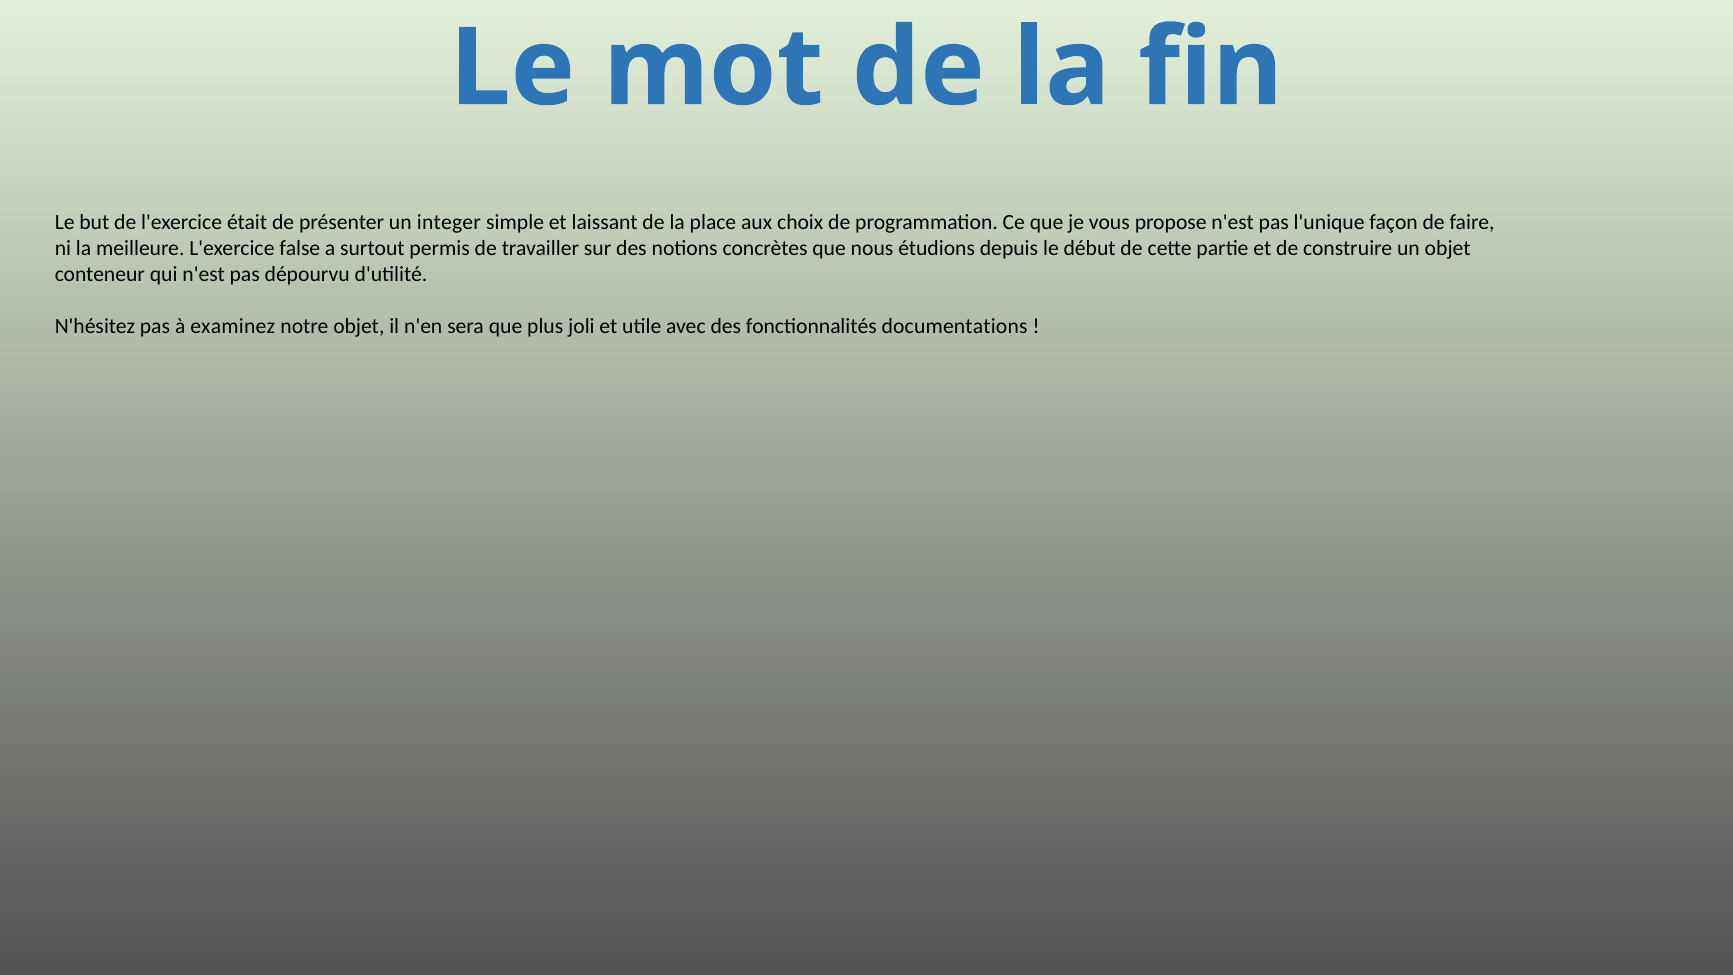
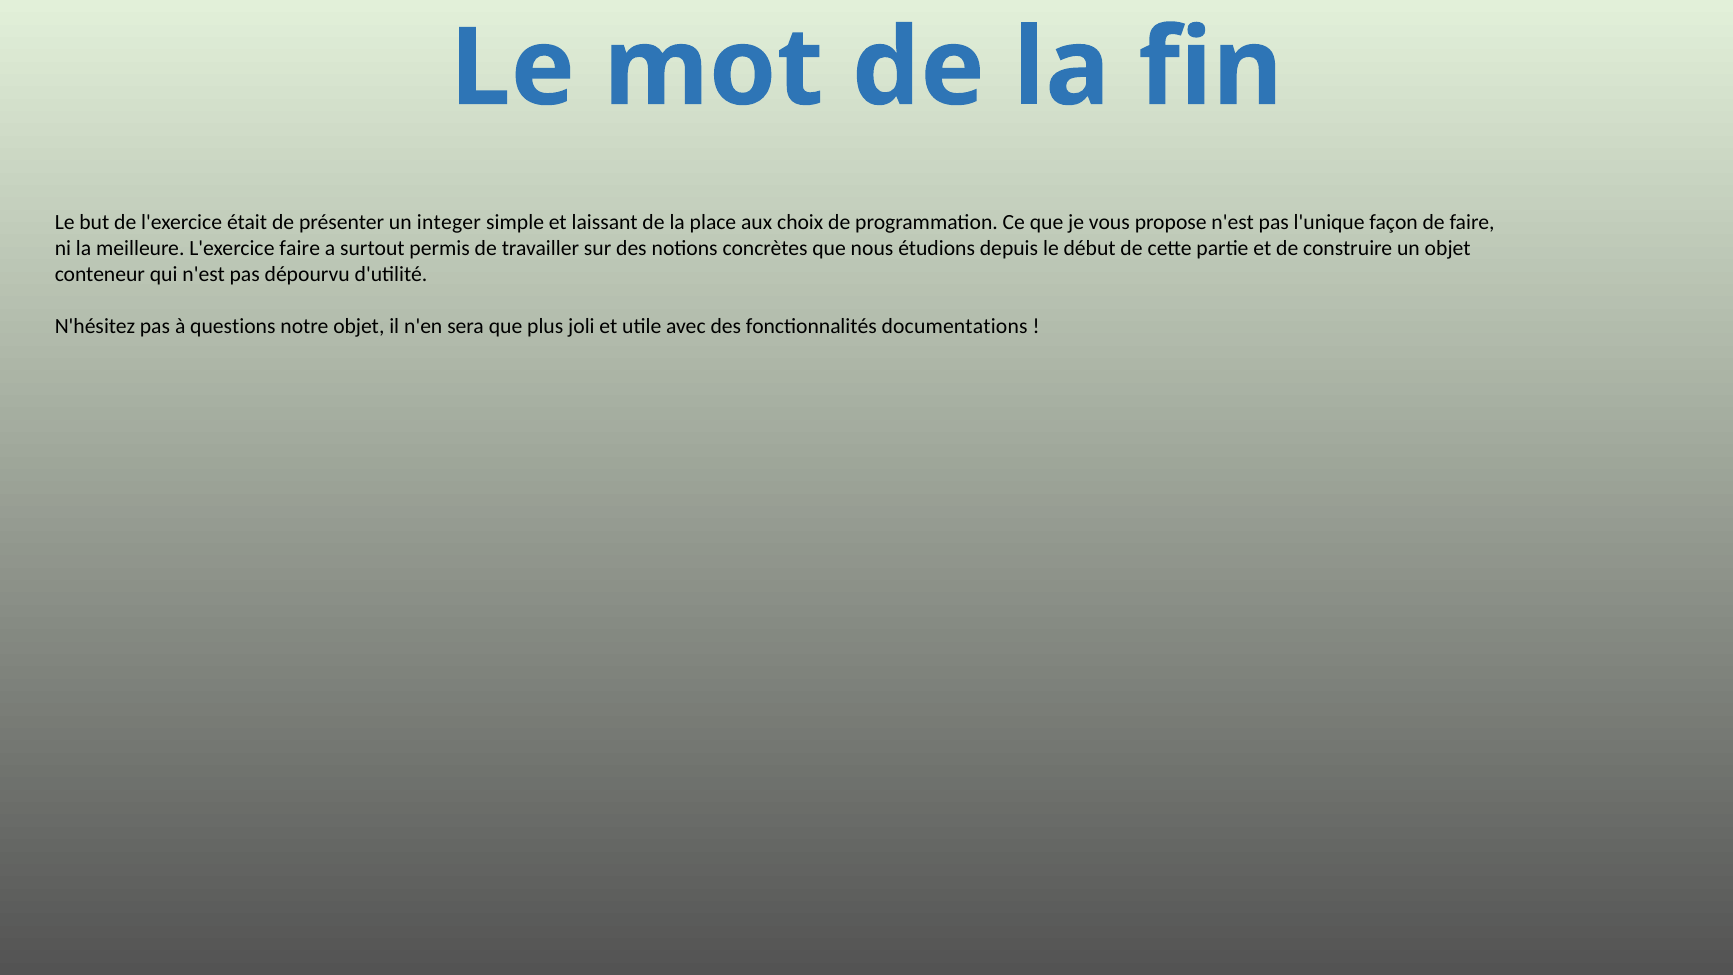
L'exercice false: false -> faire (300, 248)
examinez: examinez -> questions (233, 326)
